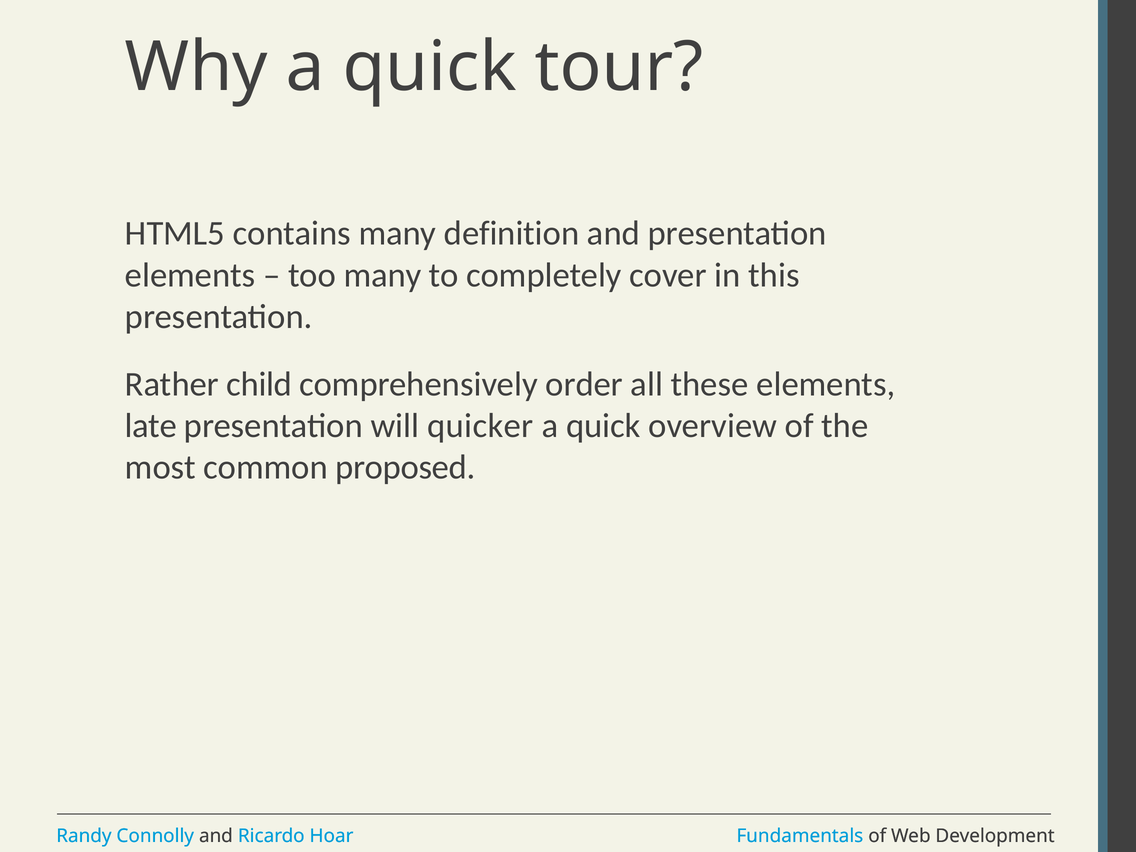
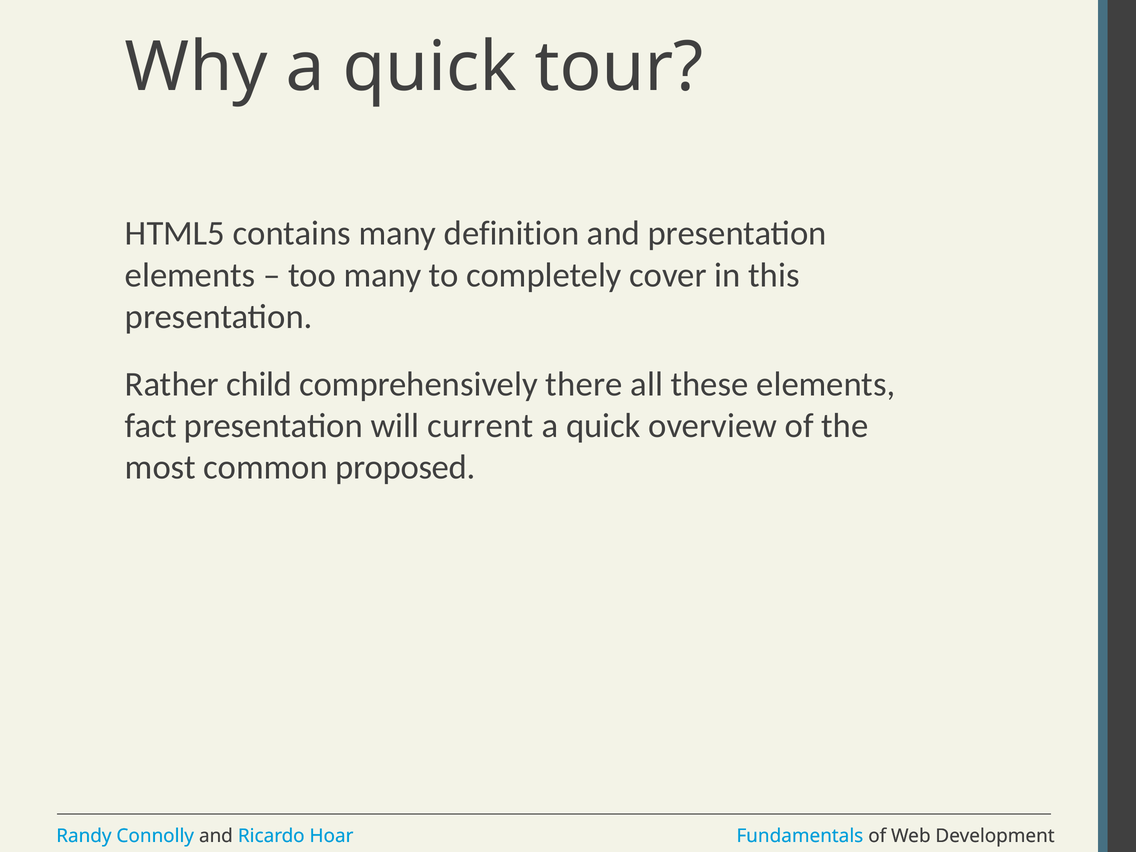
order: order -> there (584, 384)
late: late -> fact (151, 426)
quicker: quicker -> current (480, 426)
